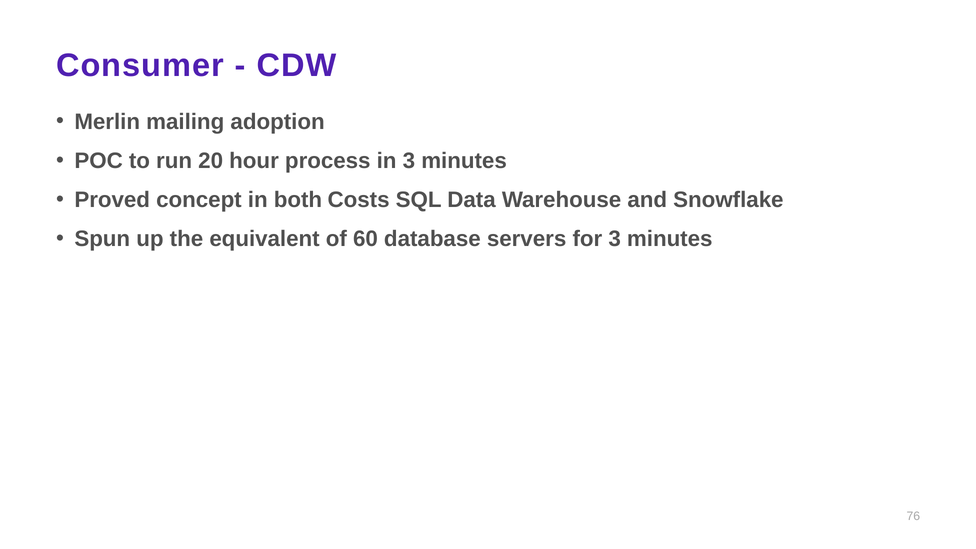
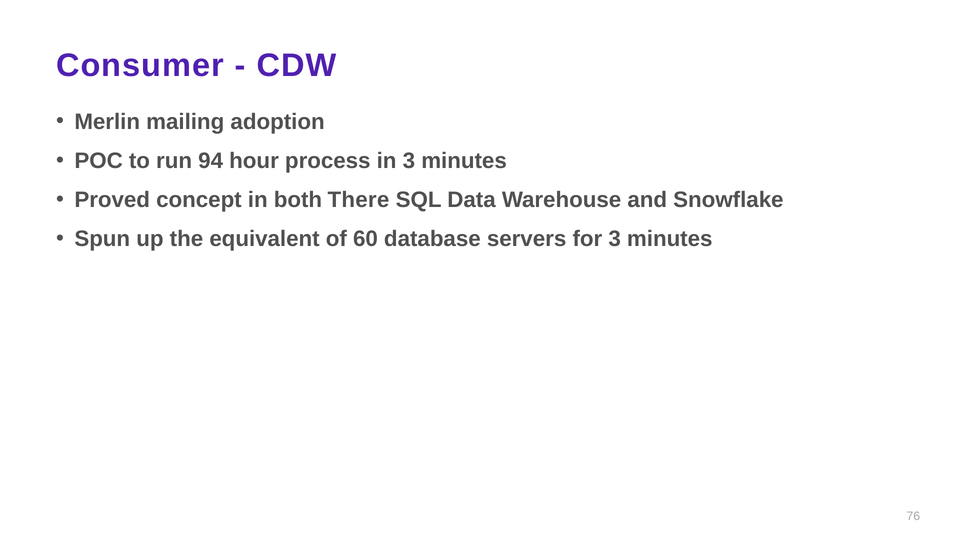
20: 20 -> 94 (211, 161)
Costs: Costs -> There (358, 200)
